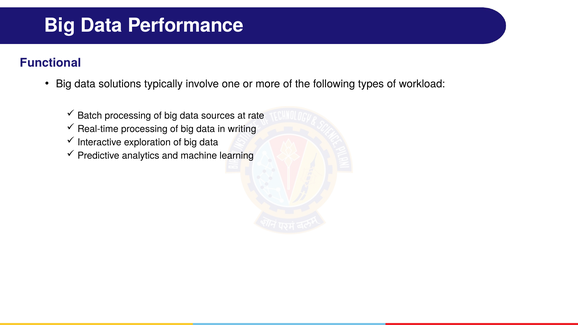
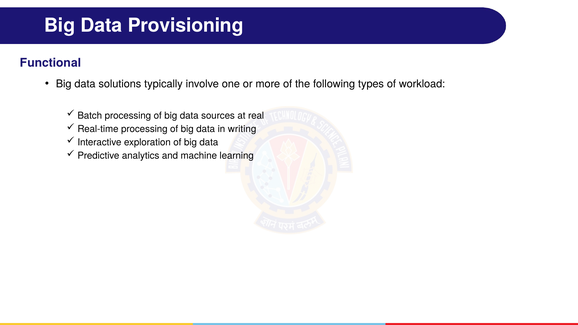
Performance: Performance -> Provisioning (186, 26)
rate: rate -> real (256, 116)
